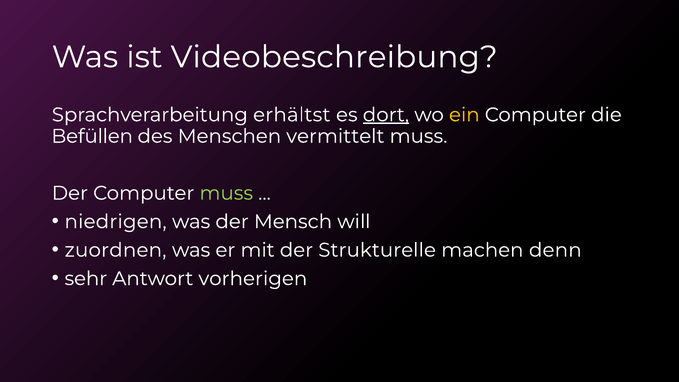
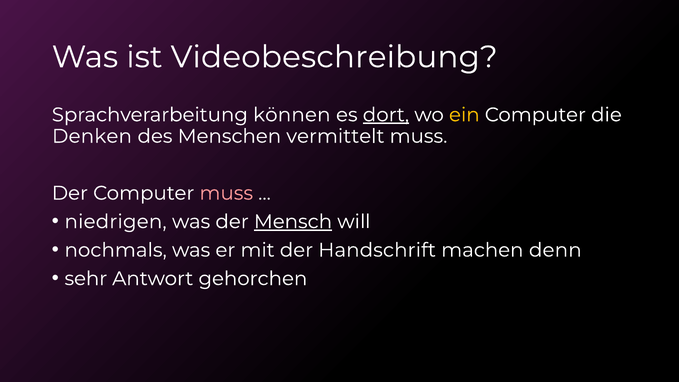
erhältst: erhältst -> können (292, 115)
Befüllen: Befüllen -> Denken (92, 136)
muss colour: light green -> pink (226, 193)
Mensch underline: none -> present (293, 222)
zuordnen: zuordnen -> nochmals (116, 250)
Strukturelle: Strukturelle -> Handschrift (377, 250)
vorherigen: vorherigen -> gehorchen (253, 279)
